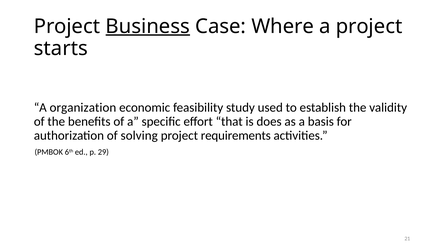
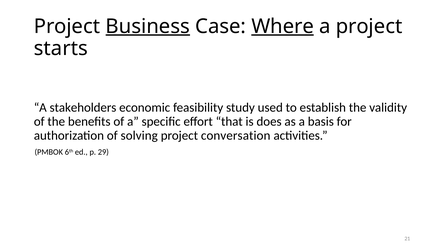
Where underline: none -> present (283, 26)
organization: organization -> stakeholders (83, 107)
requirements: requirements -> conversation (236, 135)
